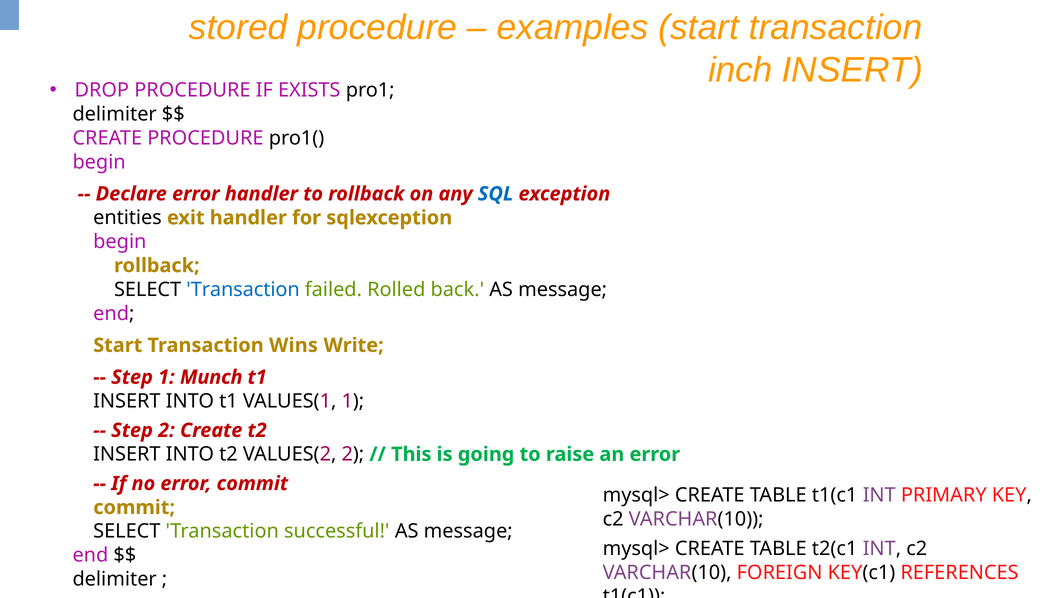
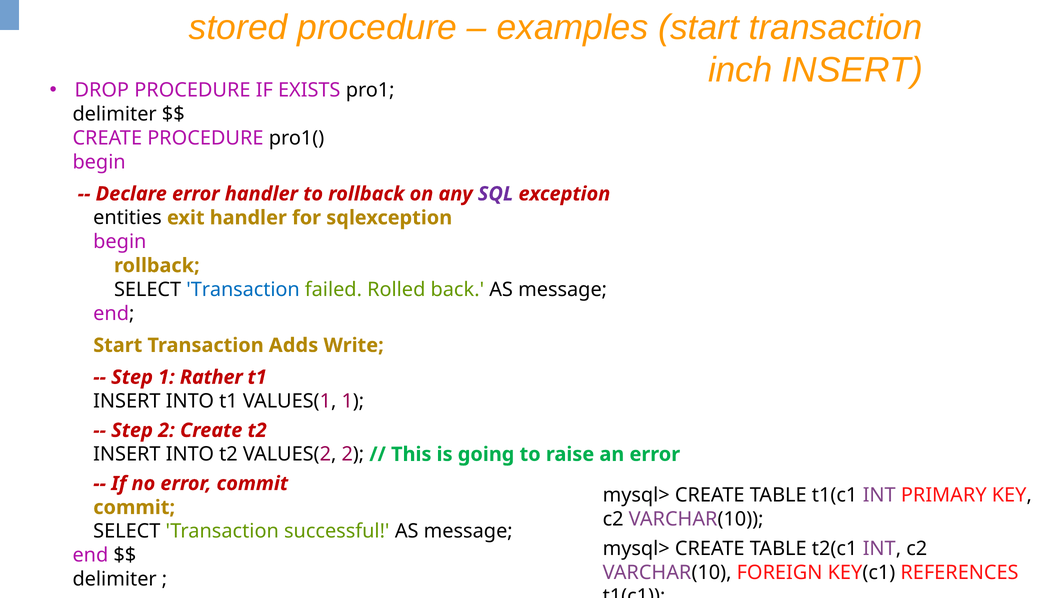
SQL colour: blue -> purple (496, 194)
Wins: Wins -> Adds (294, 346)
Munch: Munch -> Rather (211, 378)
